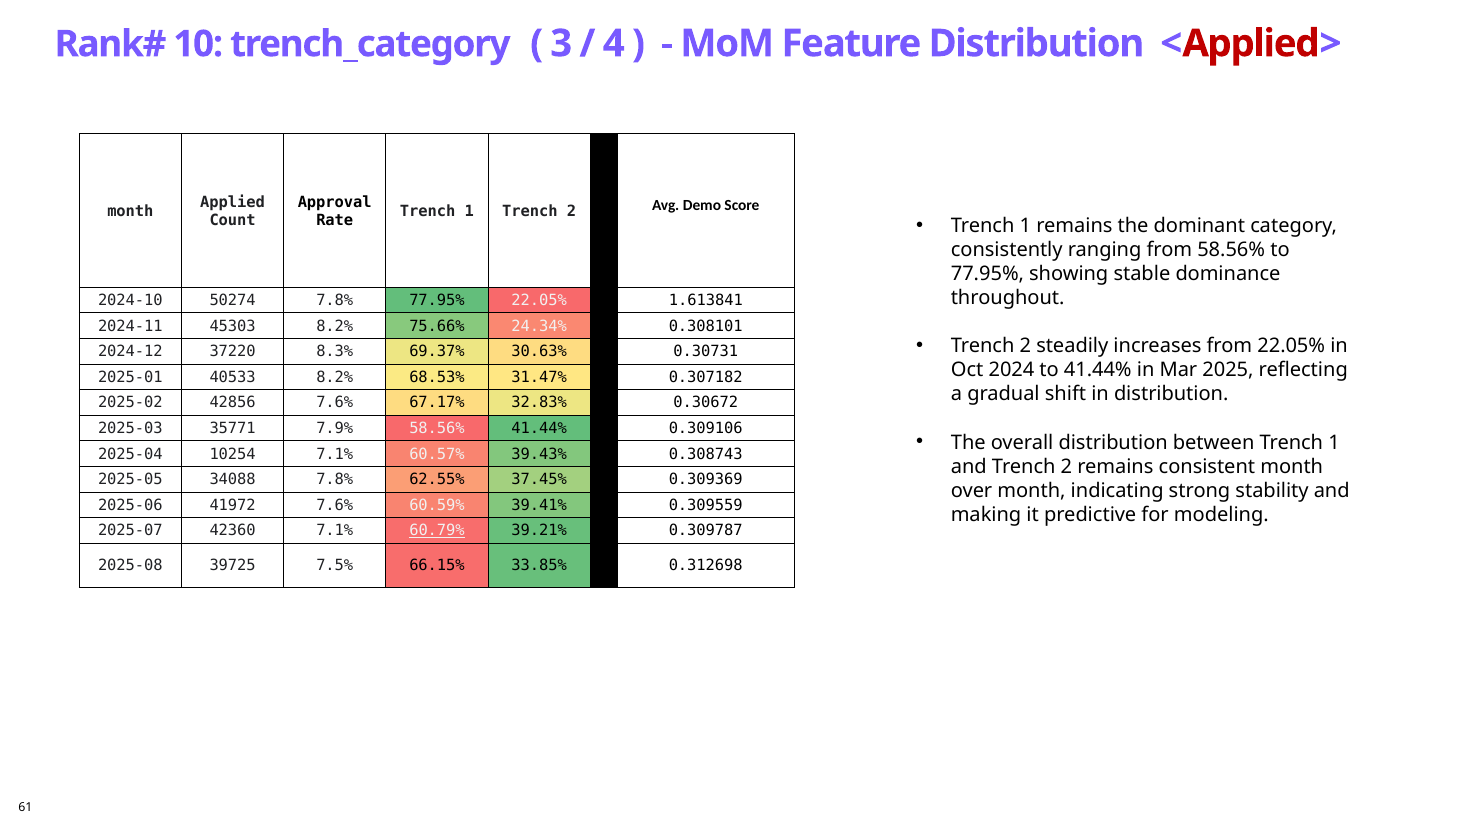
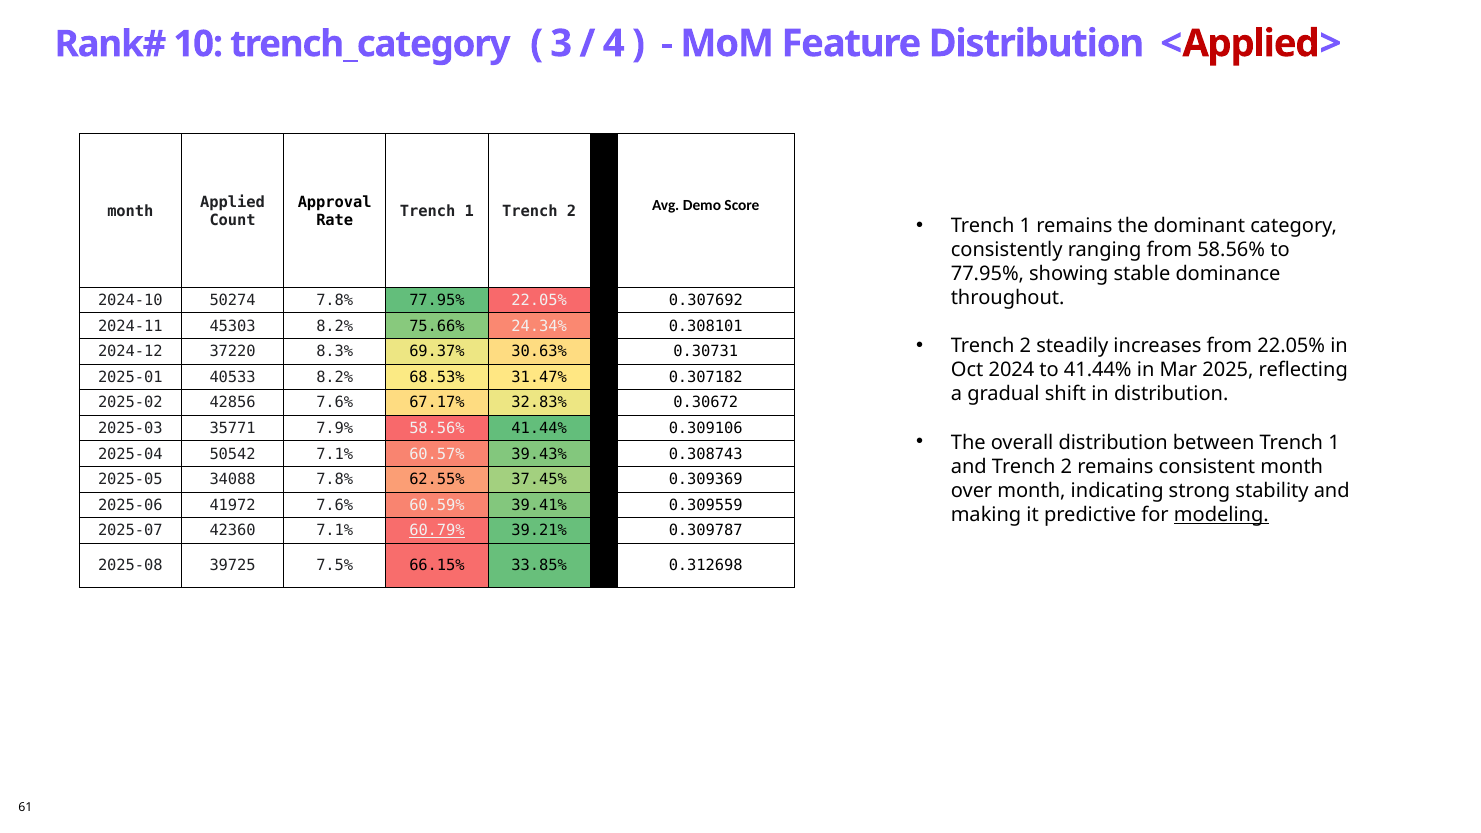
1.613841: 1.613841 -> 0.307692 (706, 301)
10254: 10254 -> 50542 (233, 454)
modeling underline: none -> present (1221, 515)
